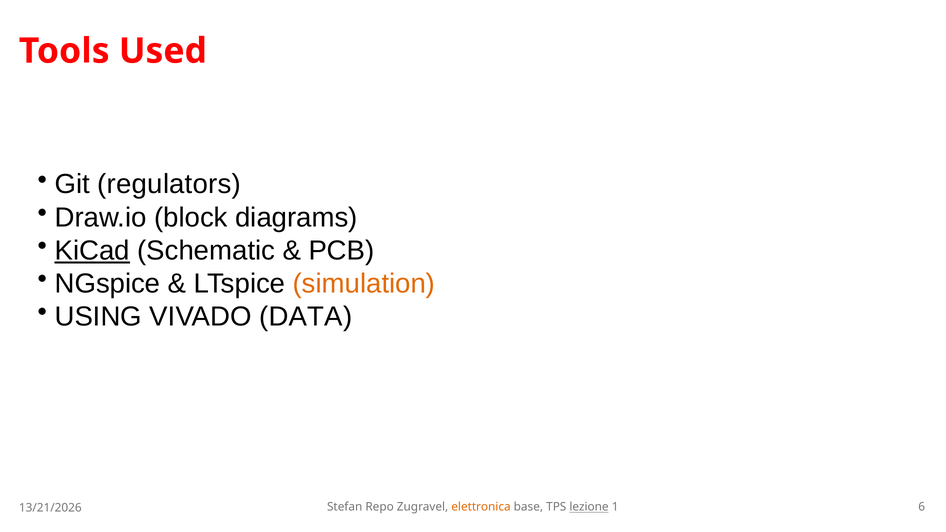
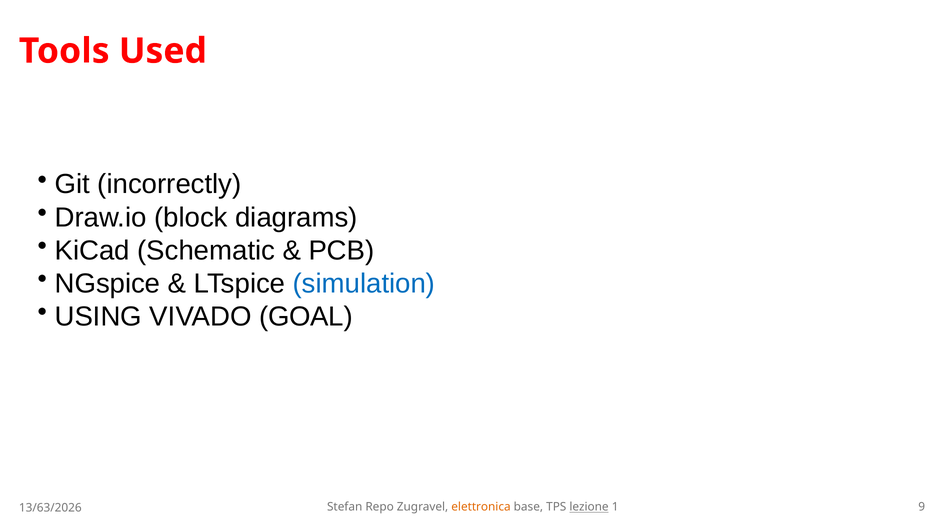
regulators: regulators -> incorrectly (169, 184)
KiCad underline: present -> none (92, 251)
simulation colour: orange -> blue (364, 284)
DATA: DATA -> GOAL (306, 317)
6: 6 -> 9 (922, 507)
13/21/2026: 13/21/2026 -> 13/63/2026 (50, 508)
